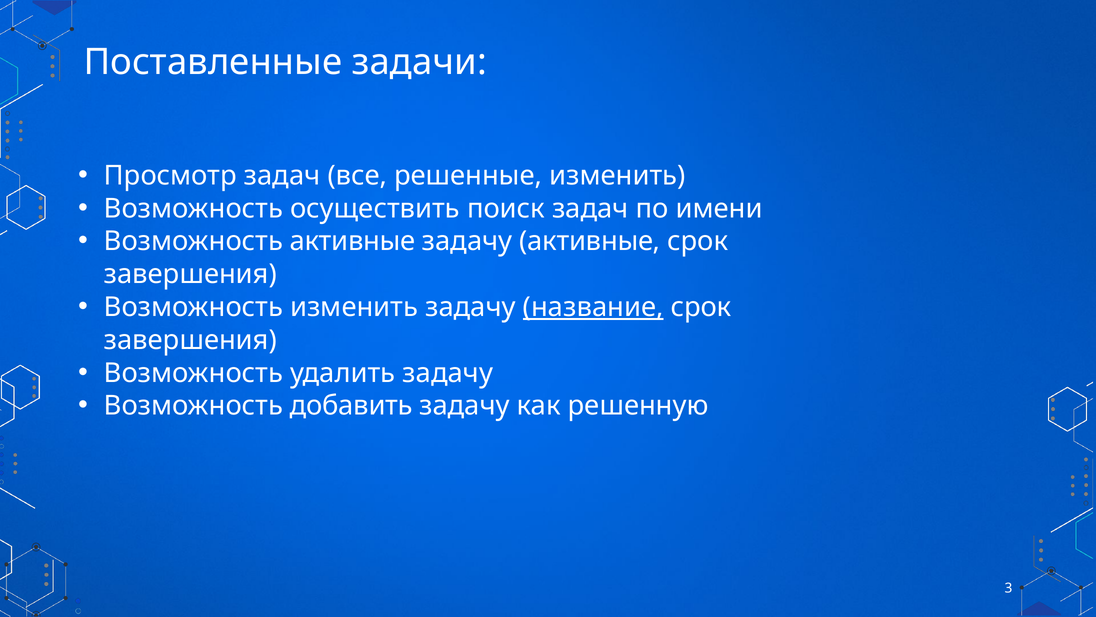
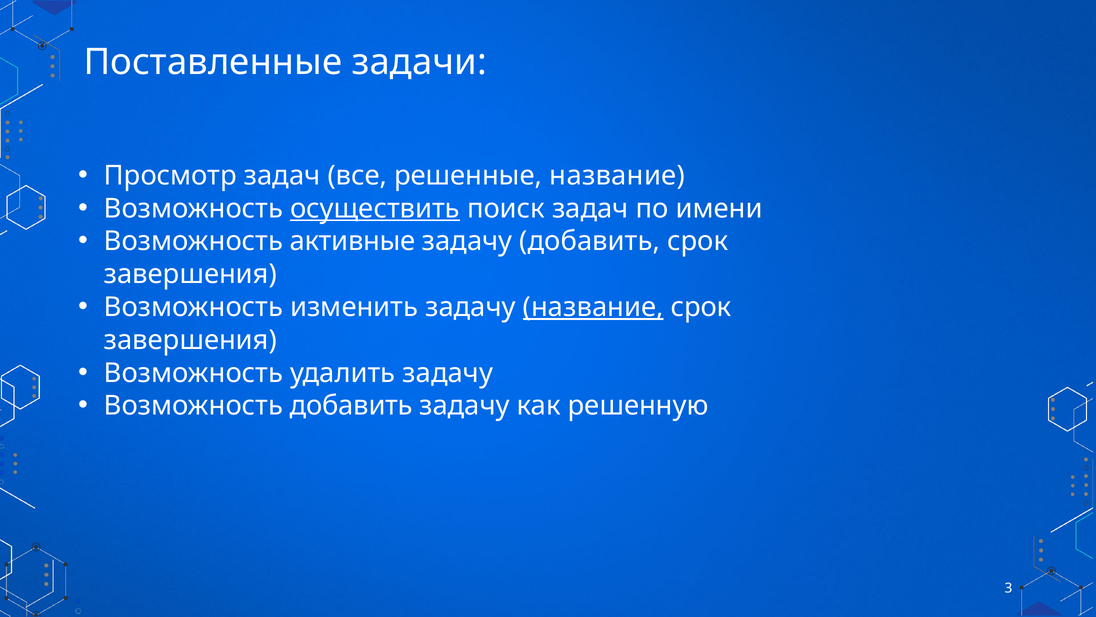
решенные изменить: изменить -> название (617, 175)
осуществить underline: none -> present (375, 208)
задачу активные: активные -> добавить (590, 241)
